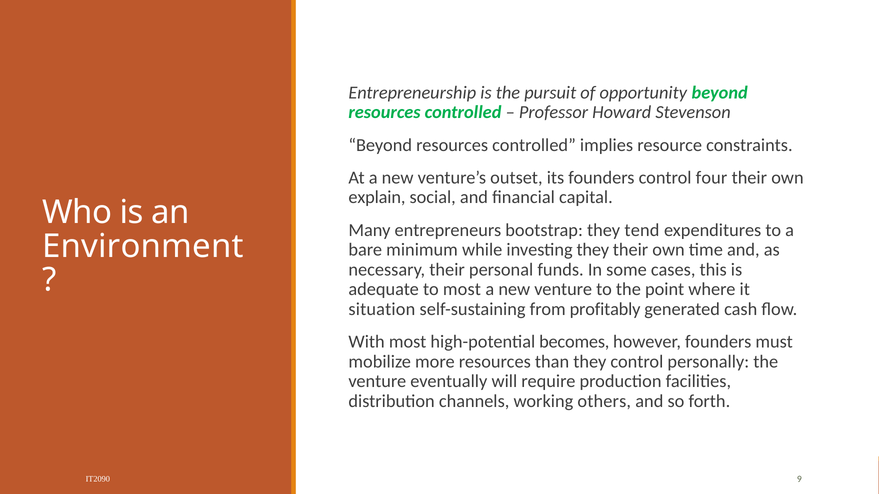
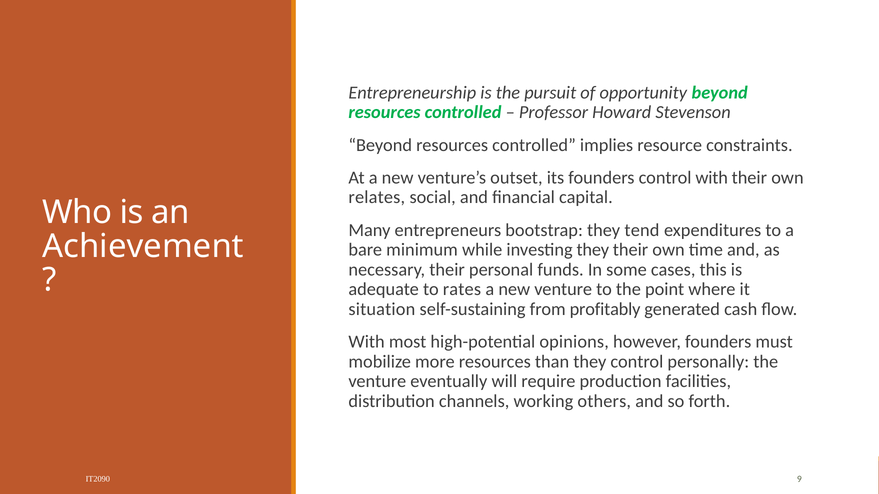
control four: four -> with (712, 178)
explain: explain -> relates (377, 198)
Environment: Environment -> Achievement (143, 246)
to most: most -> rates (462, 290)
becomes: becomes -> opinions (574, 342)
